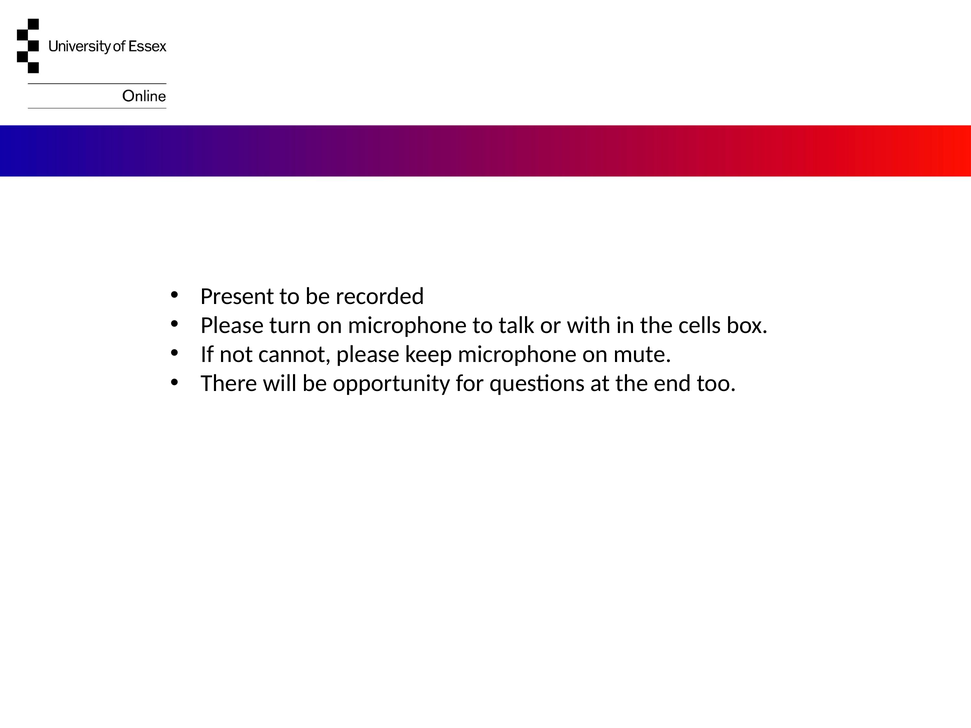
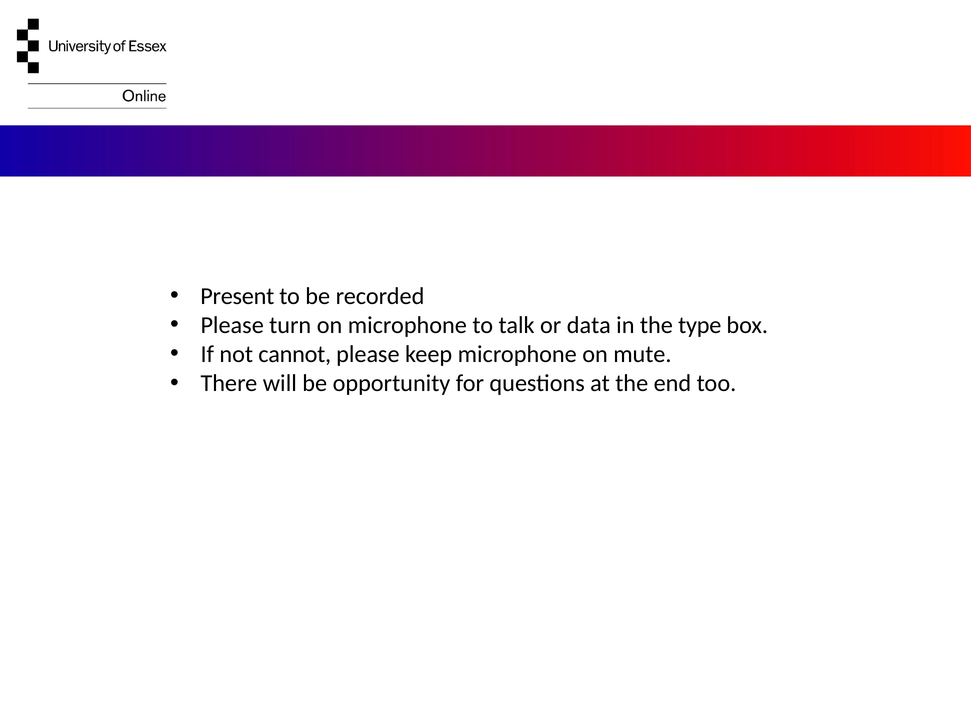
with: with -> data (589, 325)
cells: cells -> type (700, 325)
